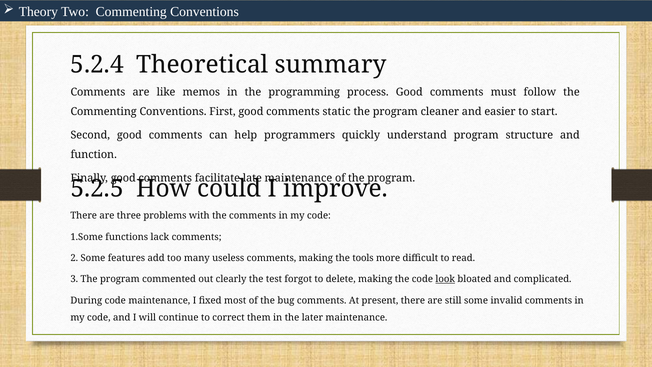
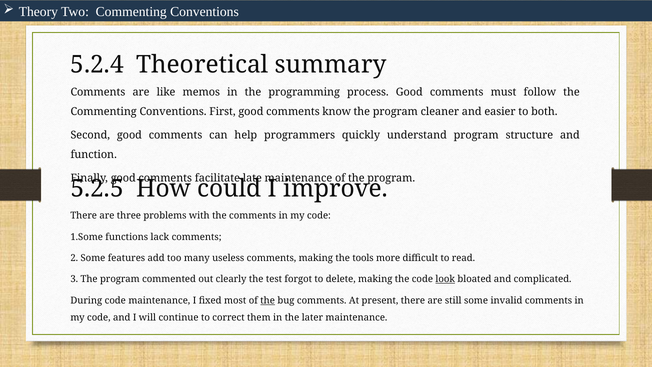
static: static -> know (337, 111)
start: start -> both (544, 111)
the underline: none -> present (268, 300)
